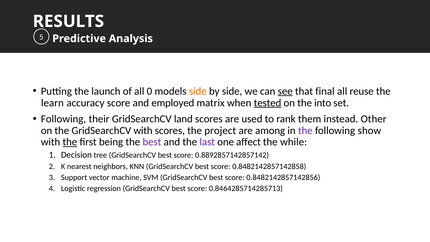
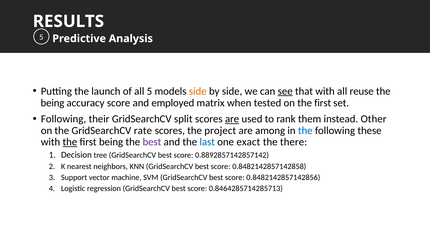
all 0: 0 -> 5 (149, 91)
that final: final -> with (325, 91)
learn: learn -> being (53, 103)
tested underline: present -> none (268, 103)
on the into: into -> first (323, 103)
land: land -> split (183, 119)
are underline: none -> present (232, 119)
GridSearchCV with: with -> rate (143, 130)
the colour: purple -> blue (305, 130)
show: show -> these (370, 130)
last colour: purple -> blue (207, 142)
affect: affect -> exact (248, 142)
while: while -> there (294, 142)
